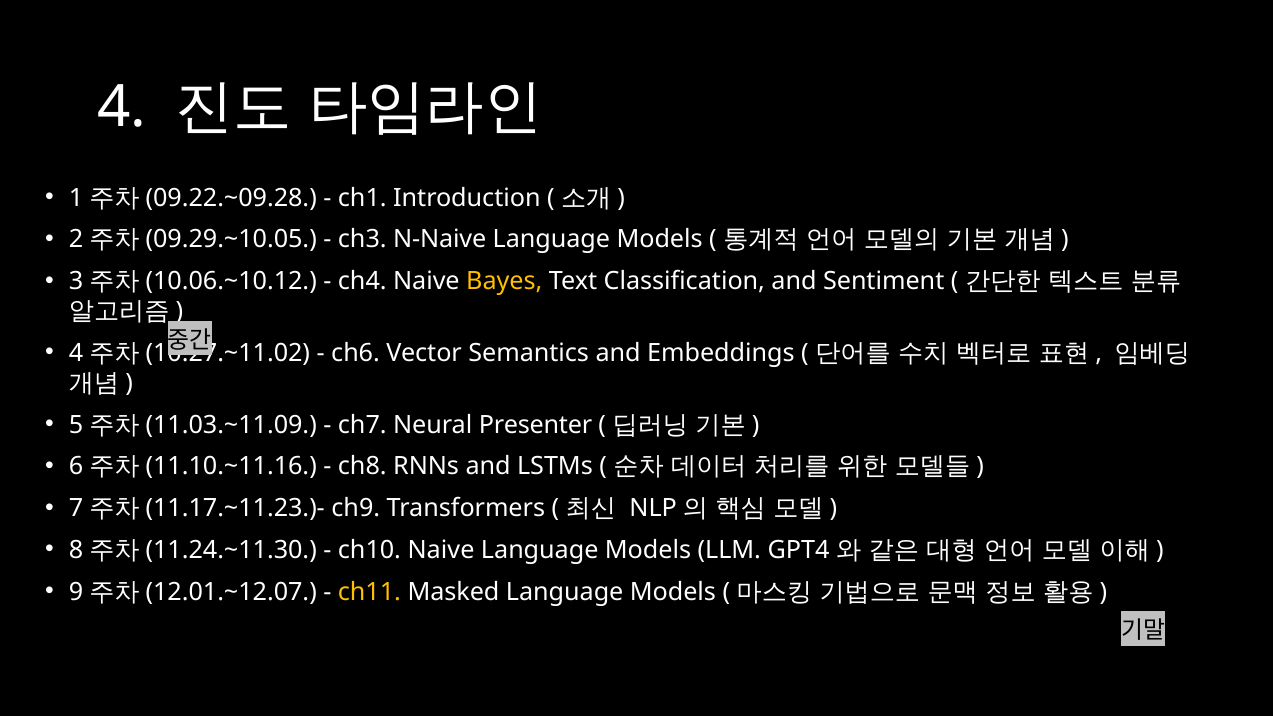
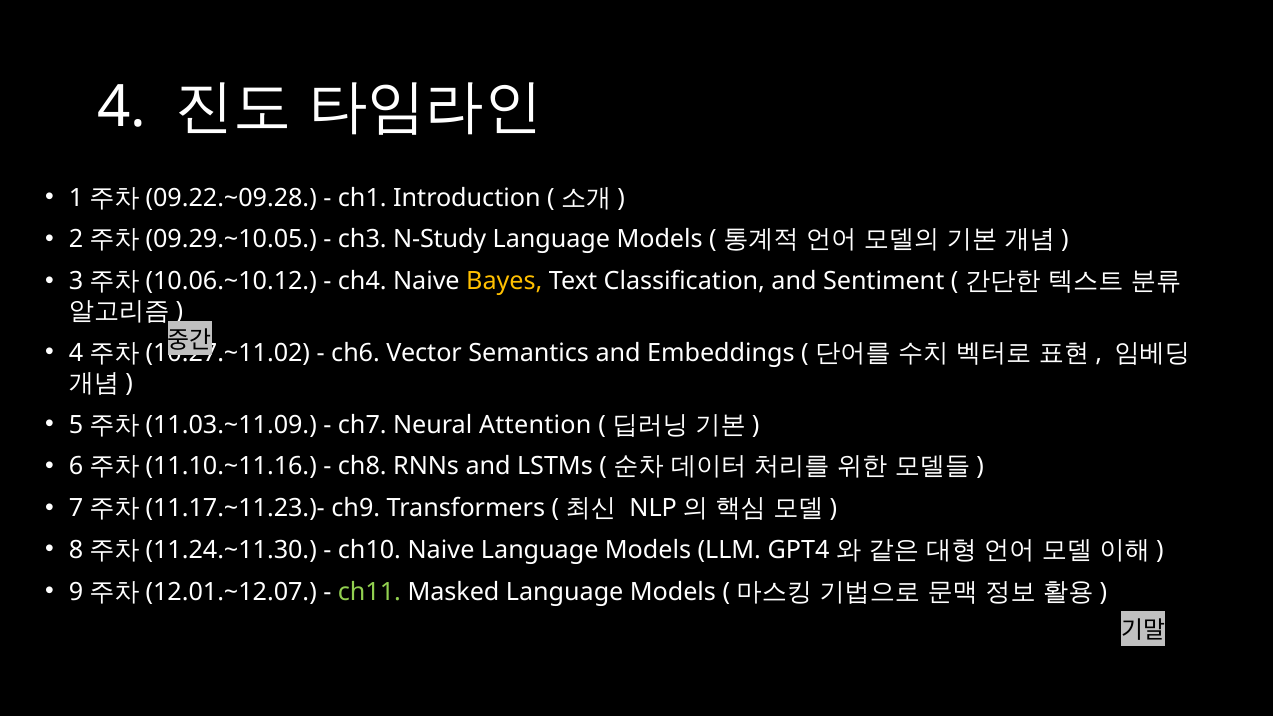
N-Naive: N-Naive -> N-Study (440, 240)
Presenter: Presenter -> Attention (535, 425)
ch11 colour: yellow -> light green (369, 592)
